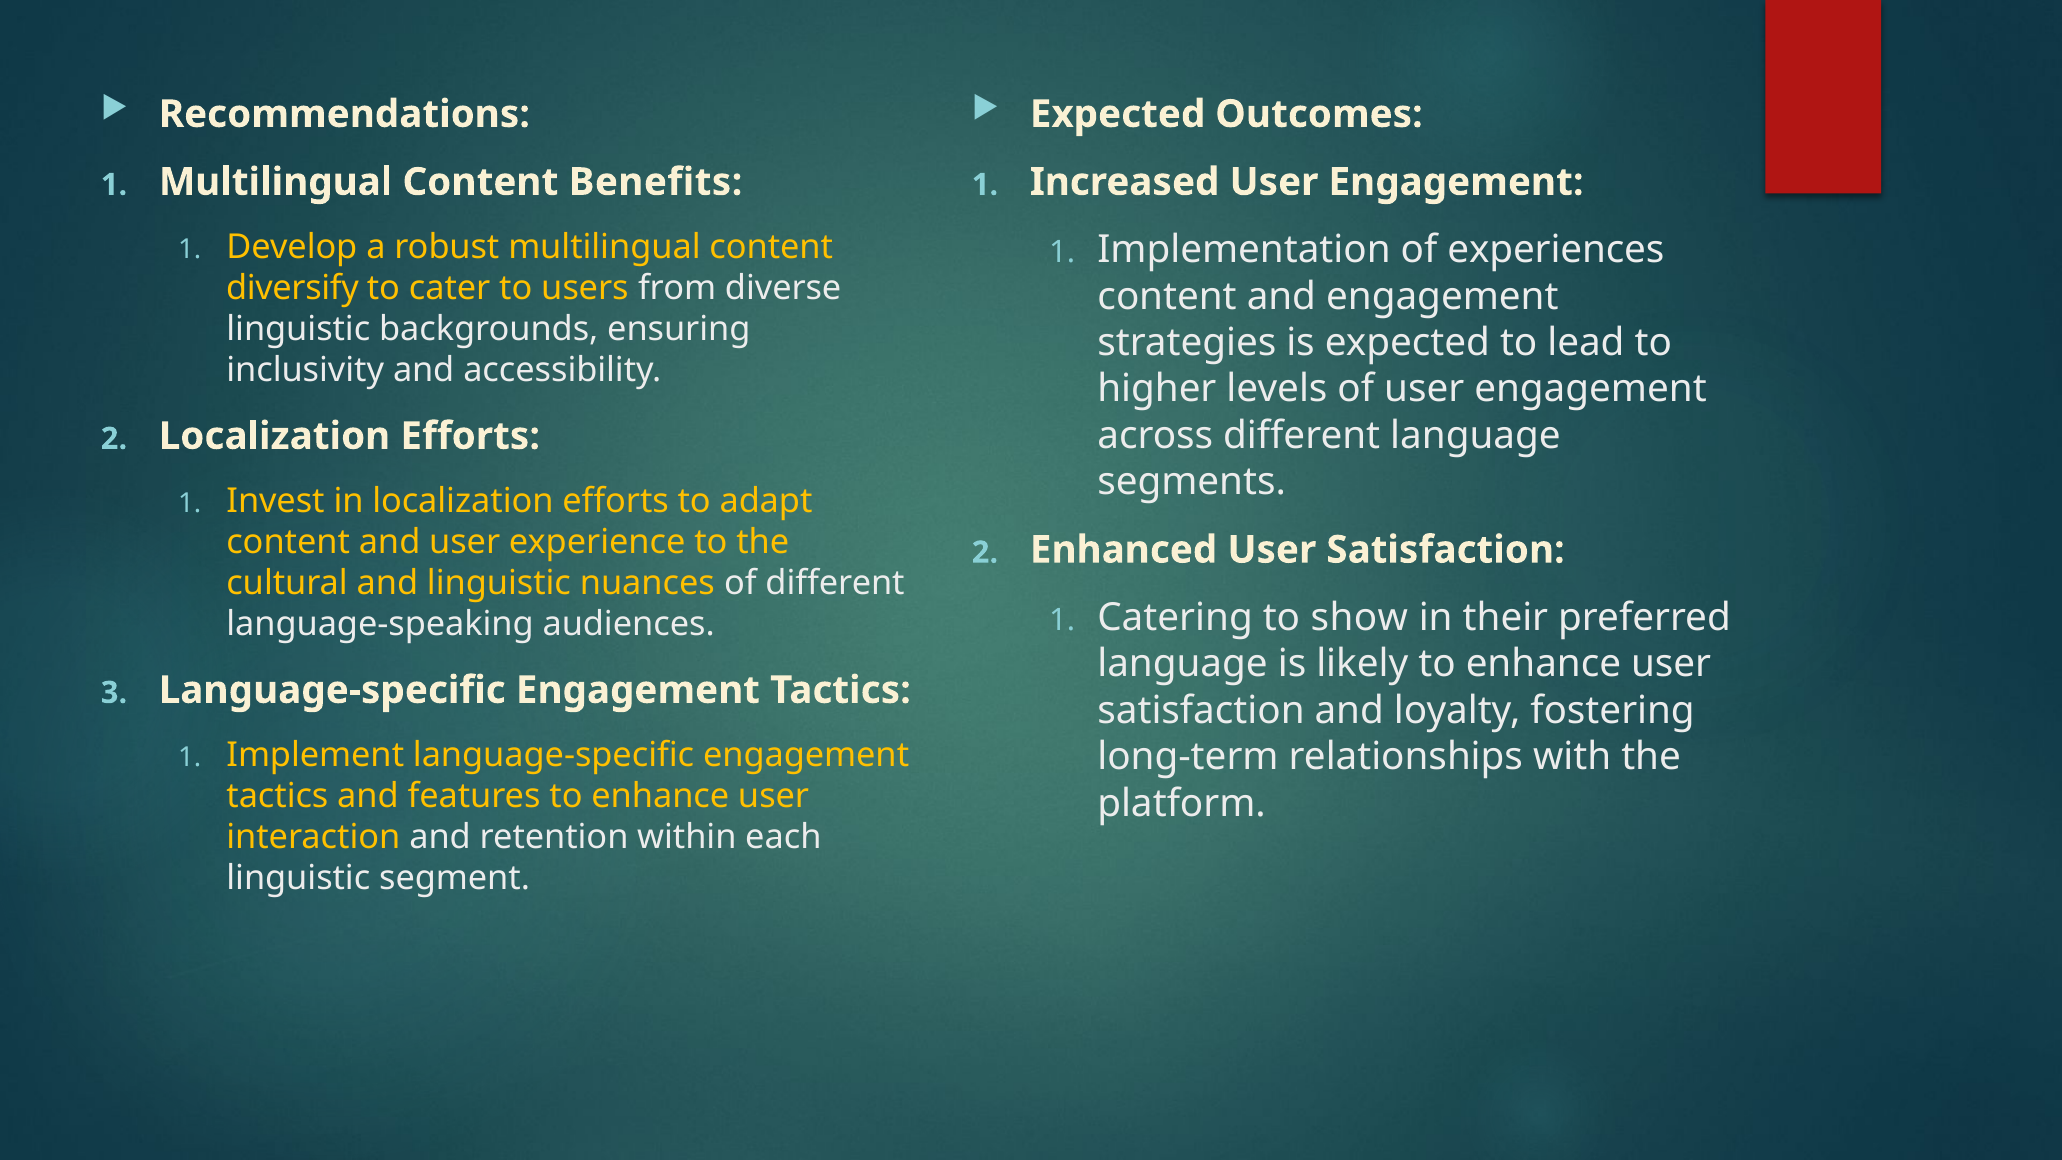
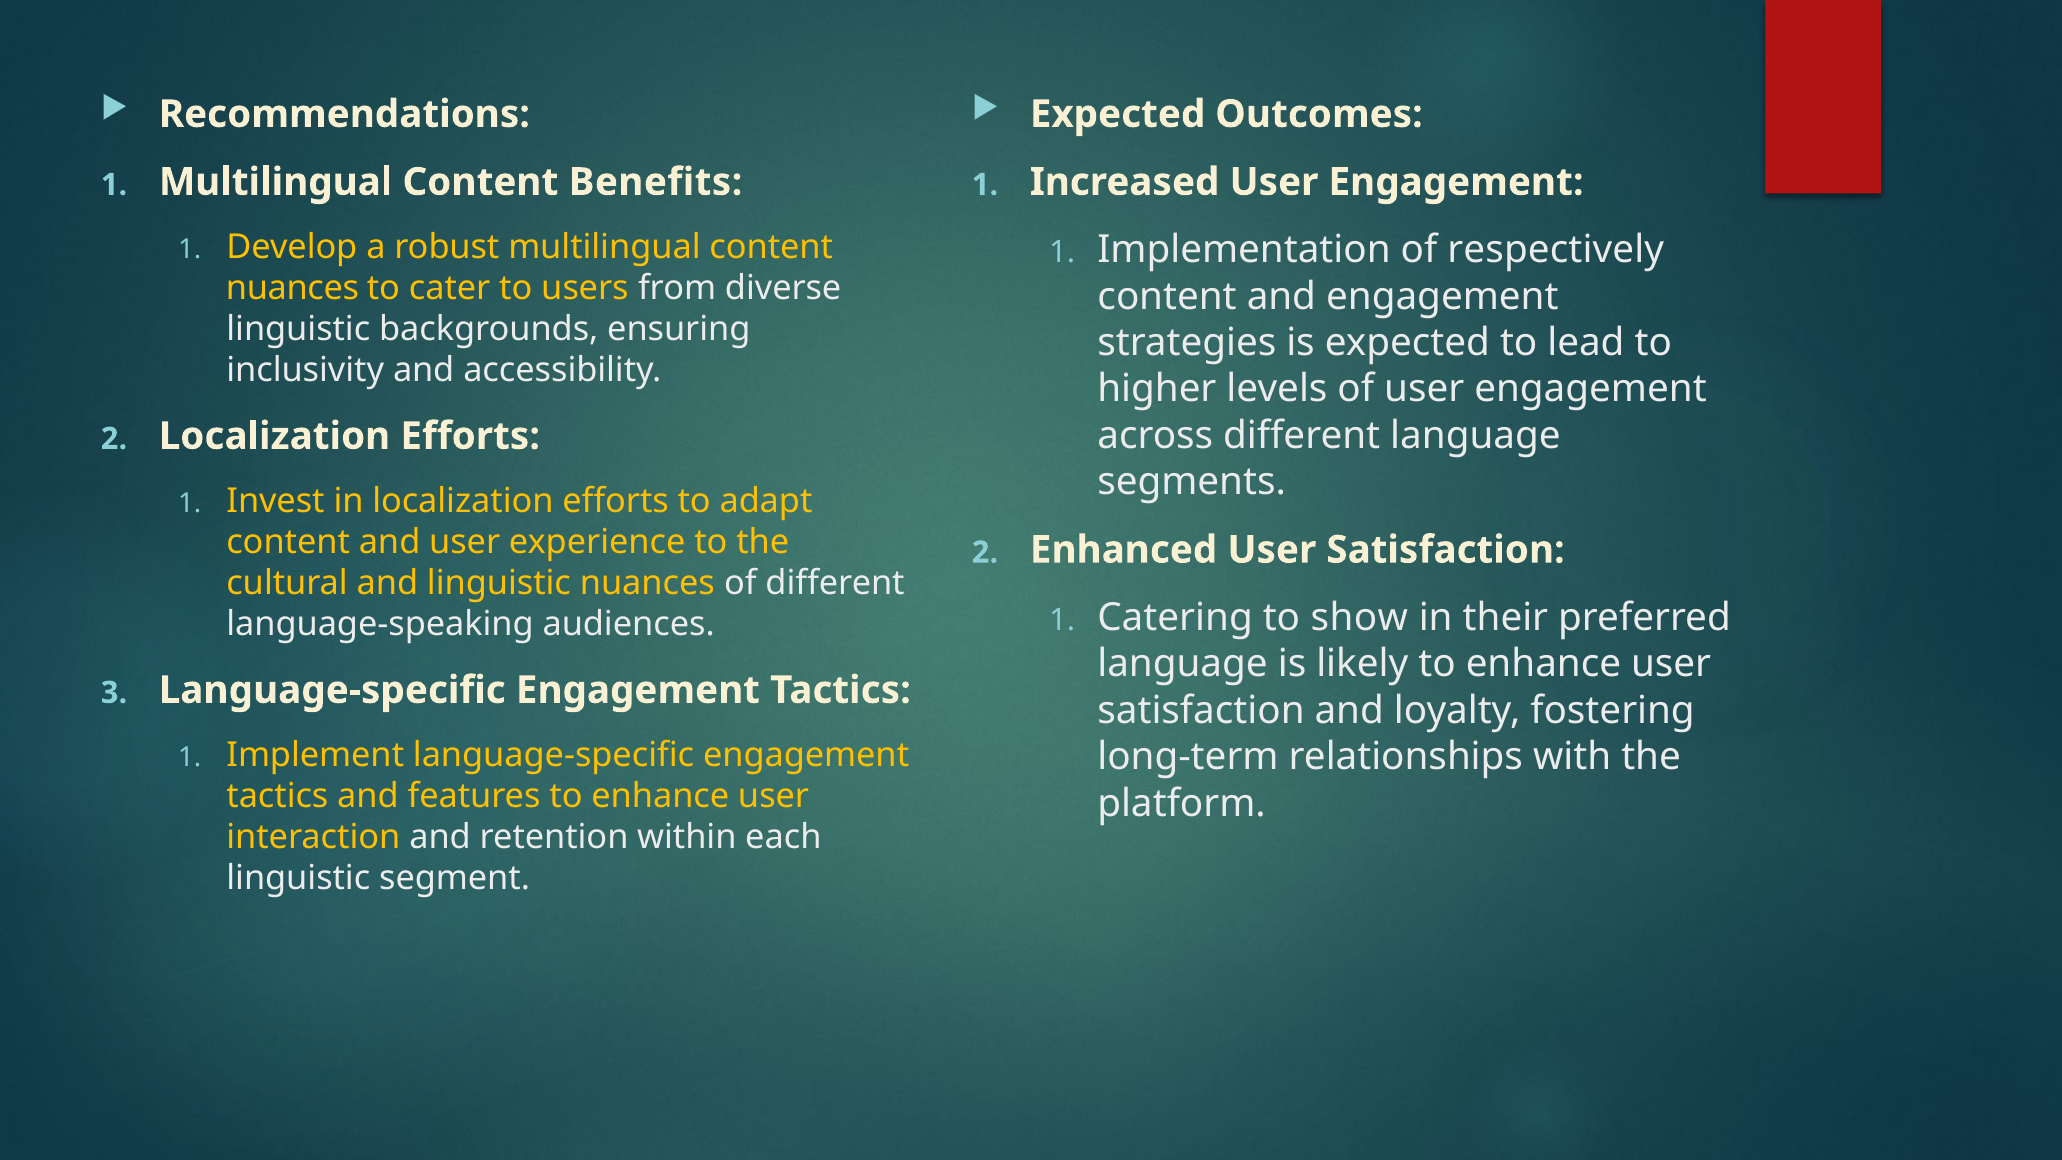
experiences: experiences -> respectively (1556, 250)
diversify: diversify -> nuances (292, 288)
